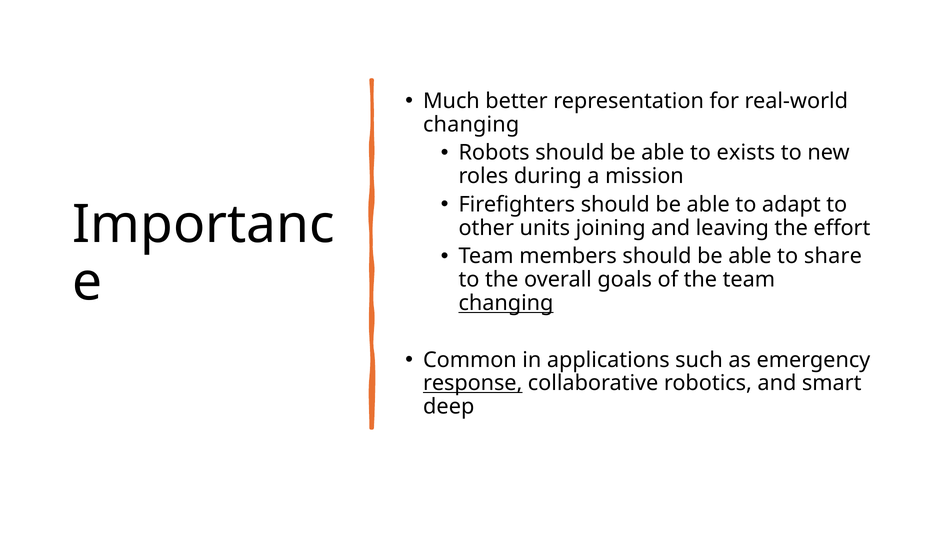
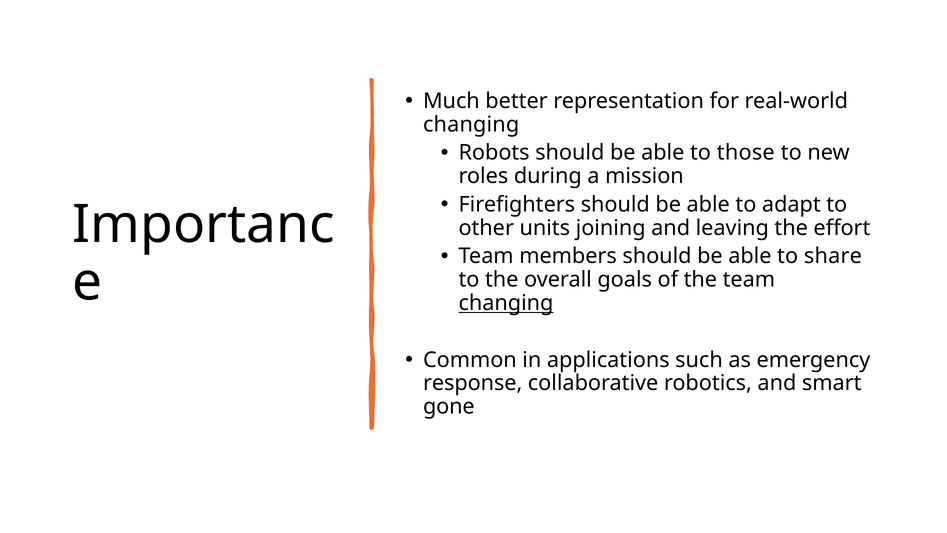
exists: exists -> those (746, 153)
response underline: present -> none (473, 383)
deep: deep -> gone (449, 406)
